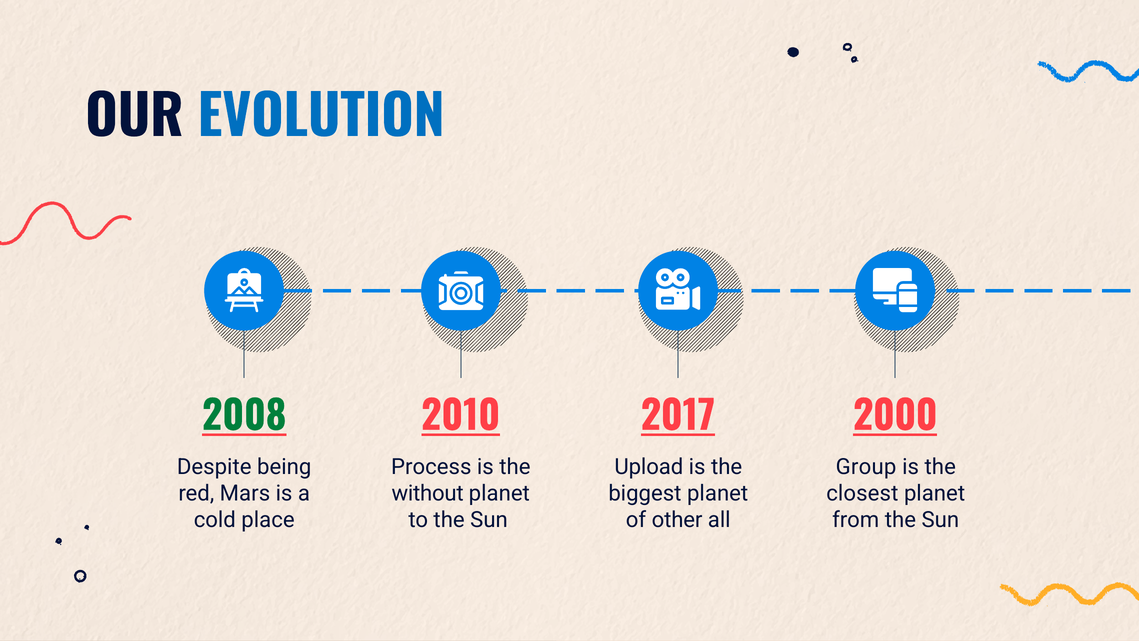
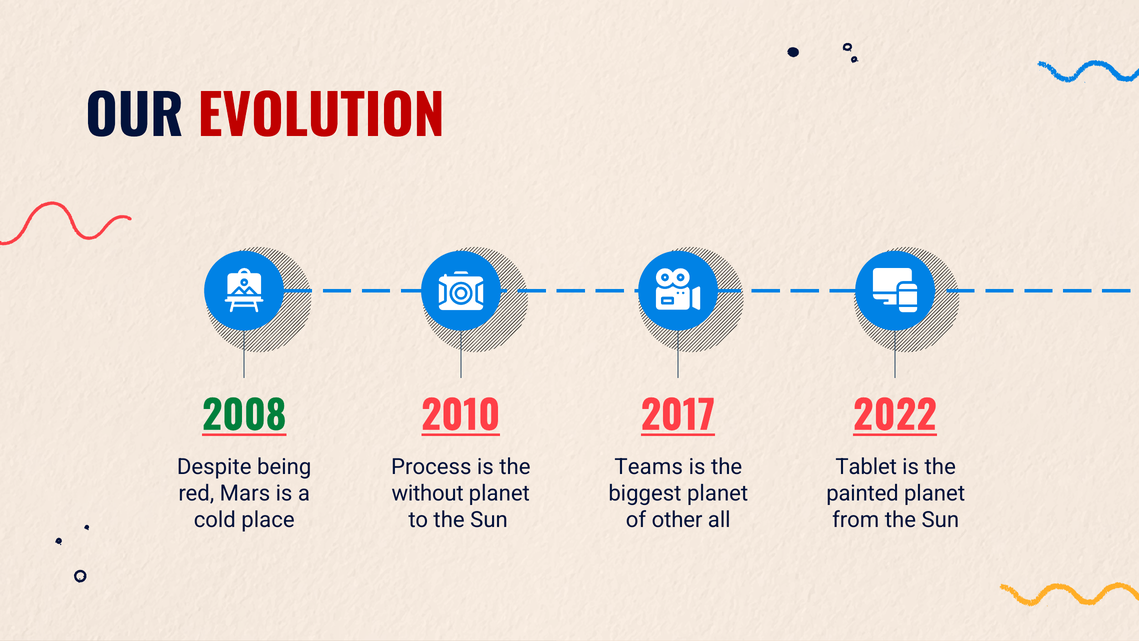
EVOLUTION colour: blue -> red (321, 118)
2000: 2000 -> 2022 (895, 417)
Upload: Upload -> Teams (649, 467)
Group: Group -> Tablet (866, 467)
closest: closest -> painted (862, 493)
